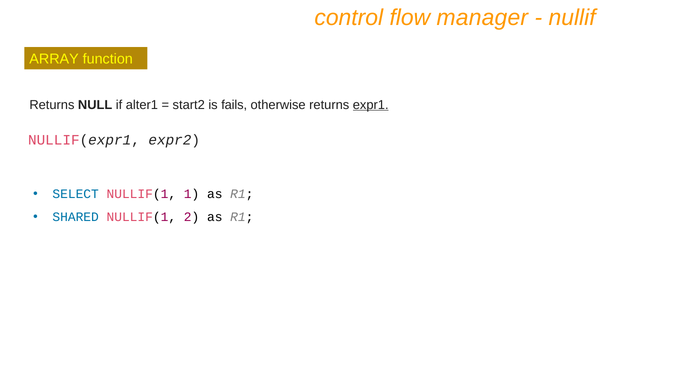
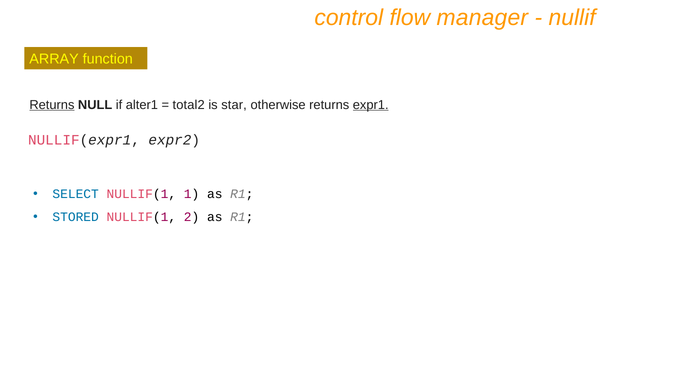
Returns underline: none -> present (52, 105)
start2: start2 -> total2 (189, 105)
fails: fails -> star (234, 105)
SHARED: SHARED -> STORED (76, 217)
